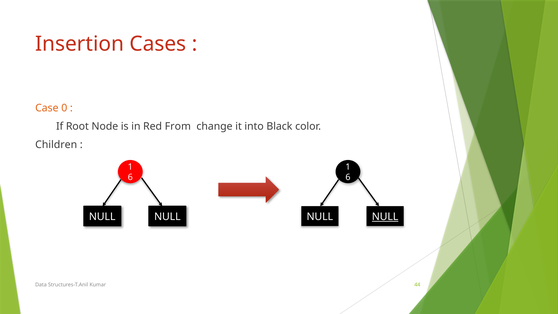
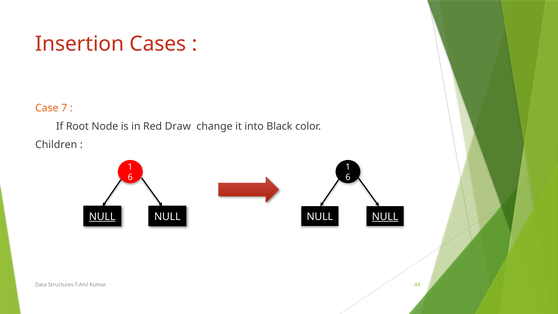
0: 0 -> 7 (64, 108)
From: From -> Draw (178, 126)
NULL underline: none -> present (102, 217)
